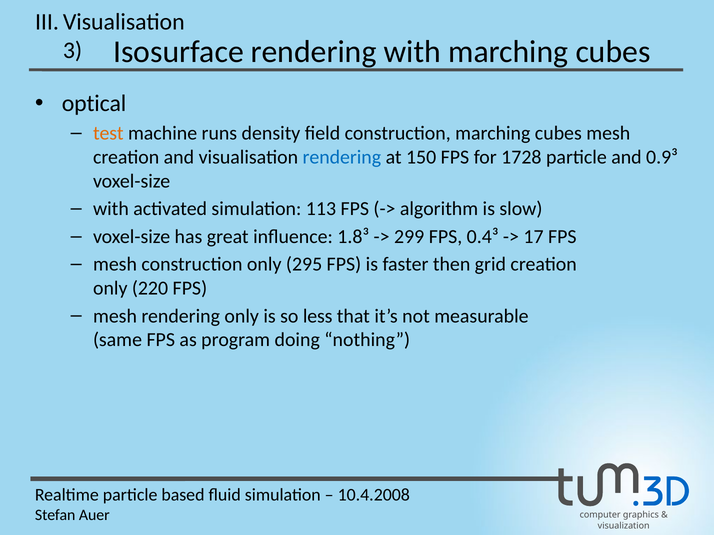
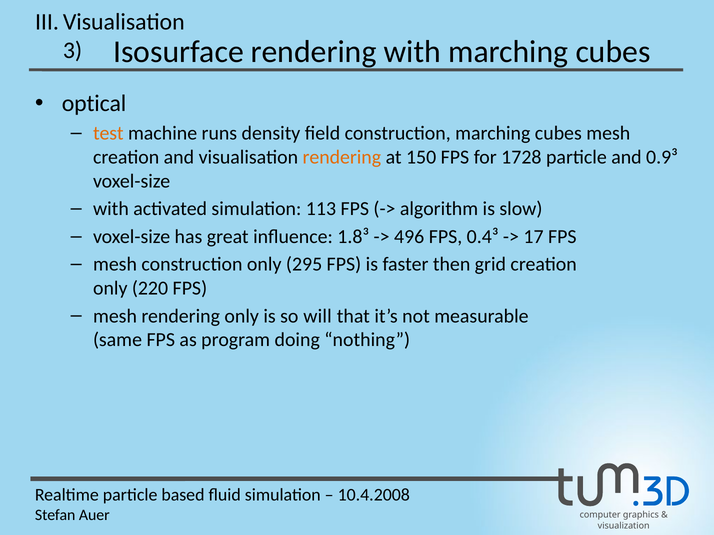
rendering colour: blue -> orange (342, 157)
299: 299 -> 496 (409, 237)
less: less -> will (318, 316)
